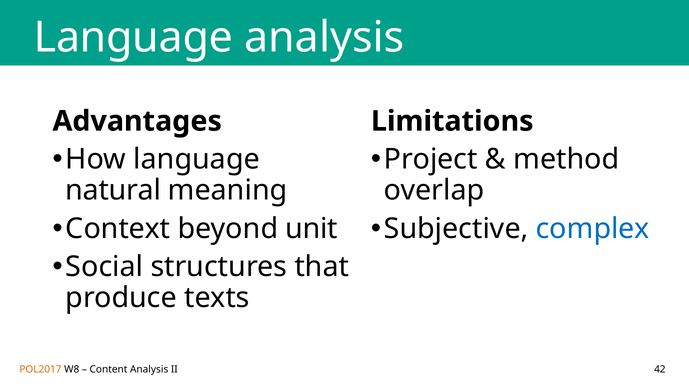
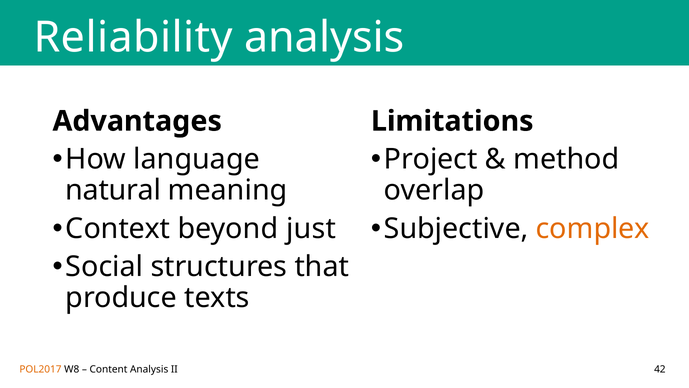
Language: Language -> Reliability (133, 38)
unit: unit -> just (311, 228)
complex colour: blue -> orange (593, 228)
